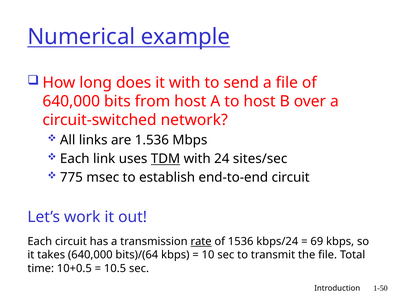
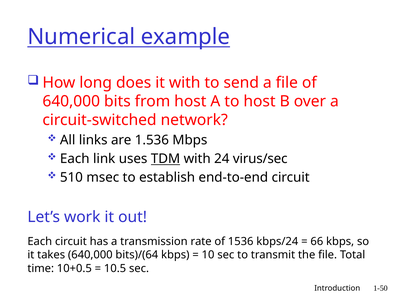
sites/sec: sites/sec -> virus/sec (260, 159)
775: 775 -> 510 (71, 177)
rate underline: present -> none (201, 241)
69: 69 -> 66 (317, 241)
